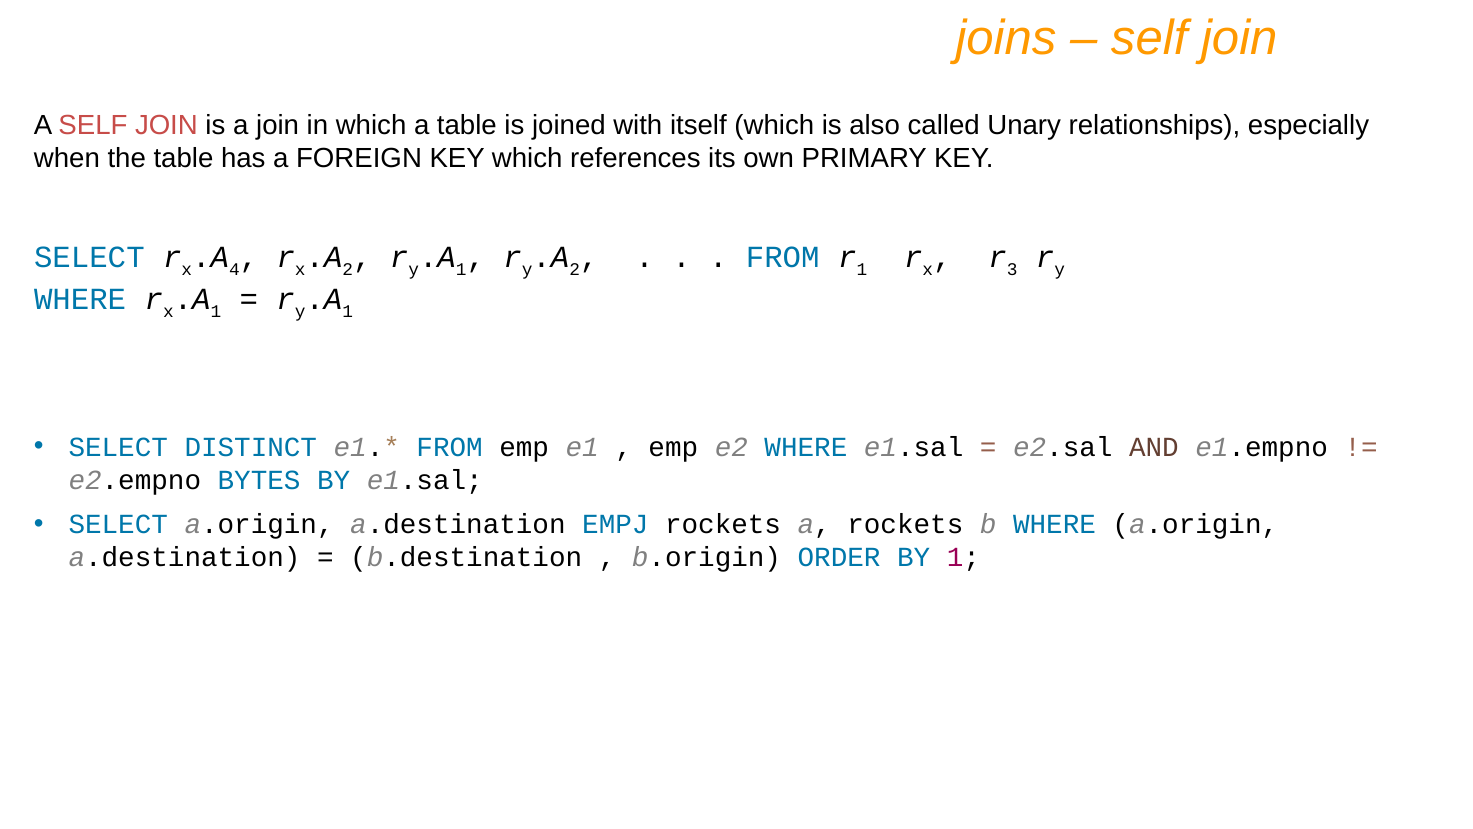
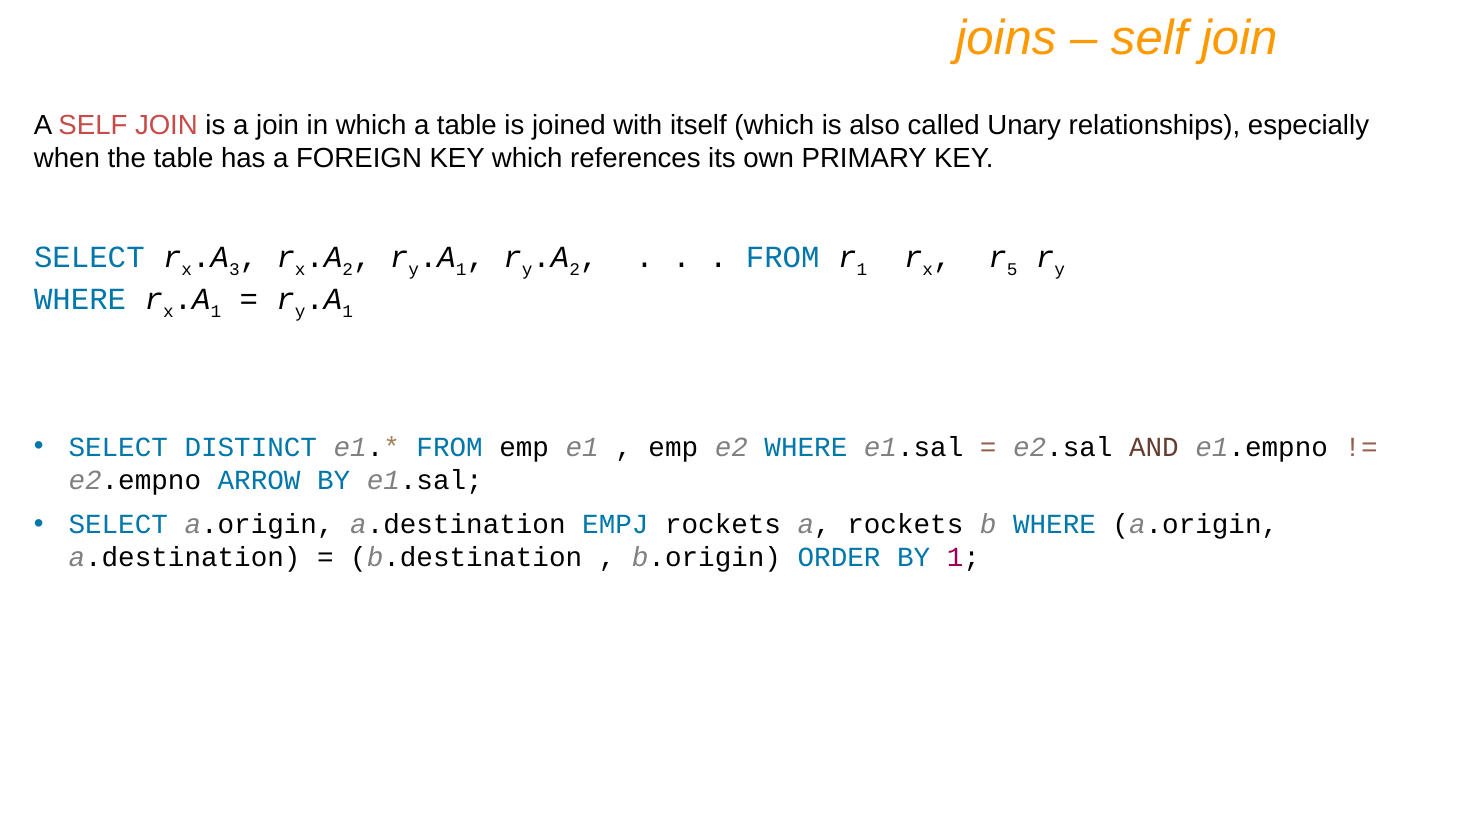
4: 4 -> 3 (234, 269)
3: 3 -> 5 (1012, 269)
BYTES: BYTES -> ARROW (259, 480)
